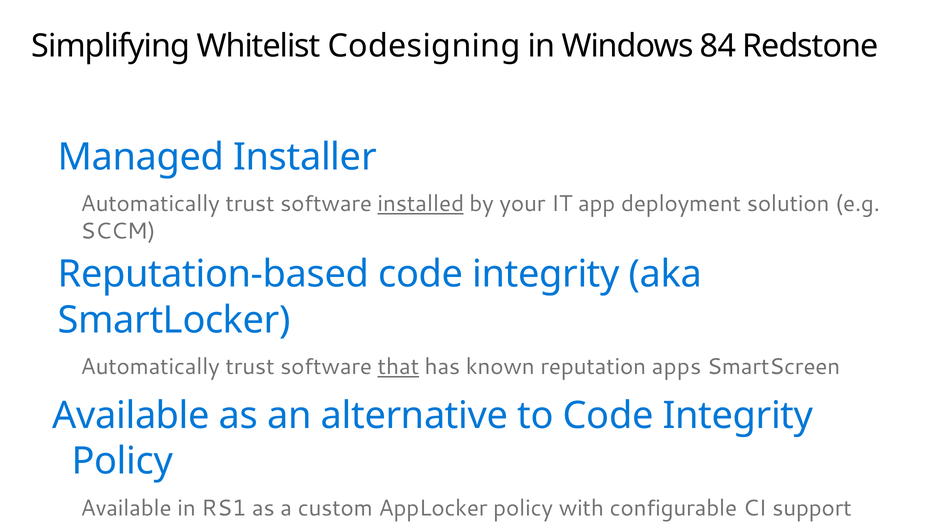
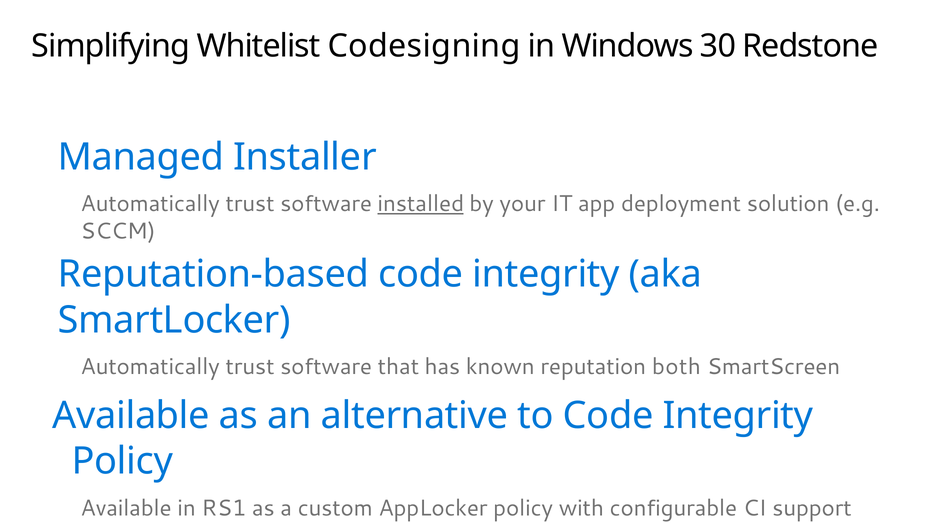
84: 84 -> 30 (718, 46)
that underline: present -> none (398, 367)
apps: apps -> both (676, 367)
